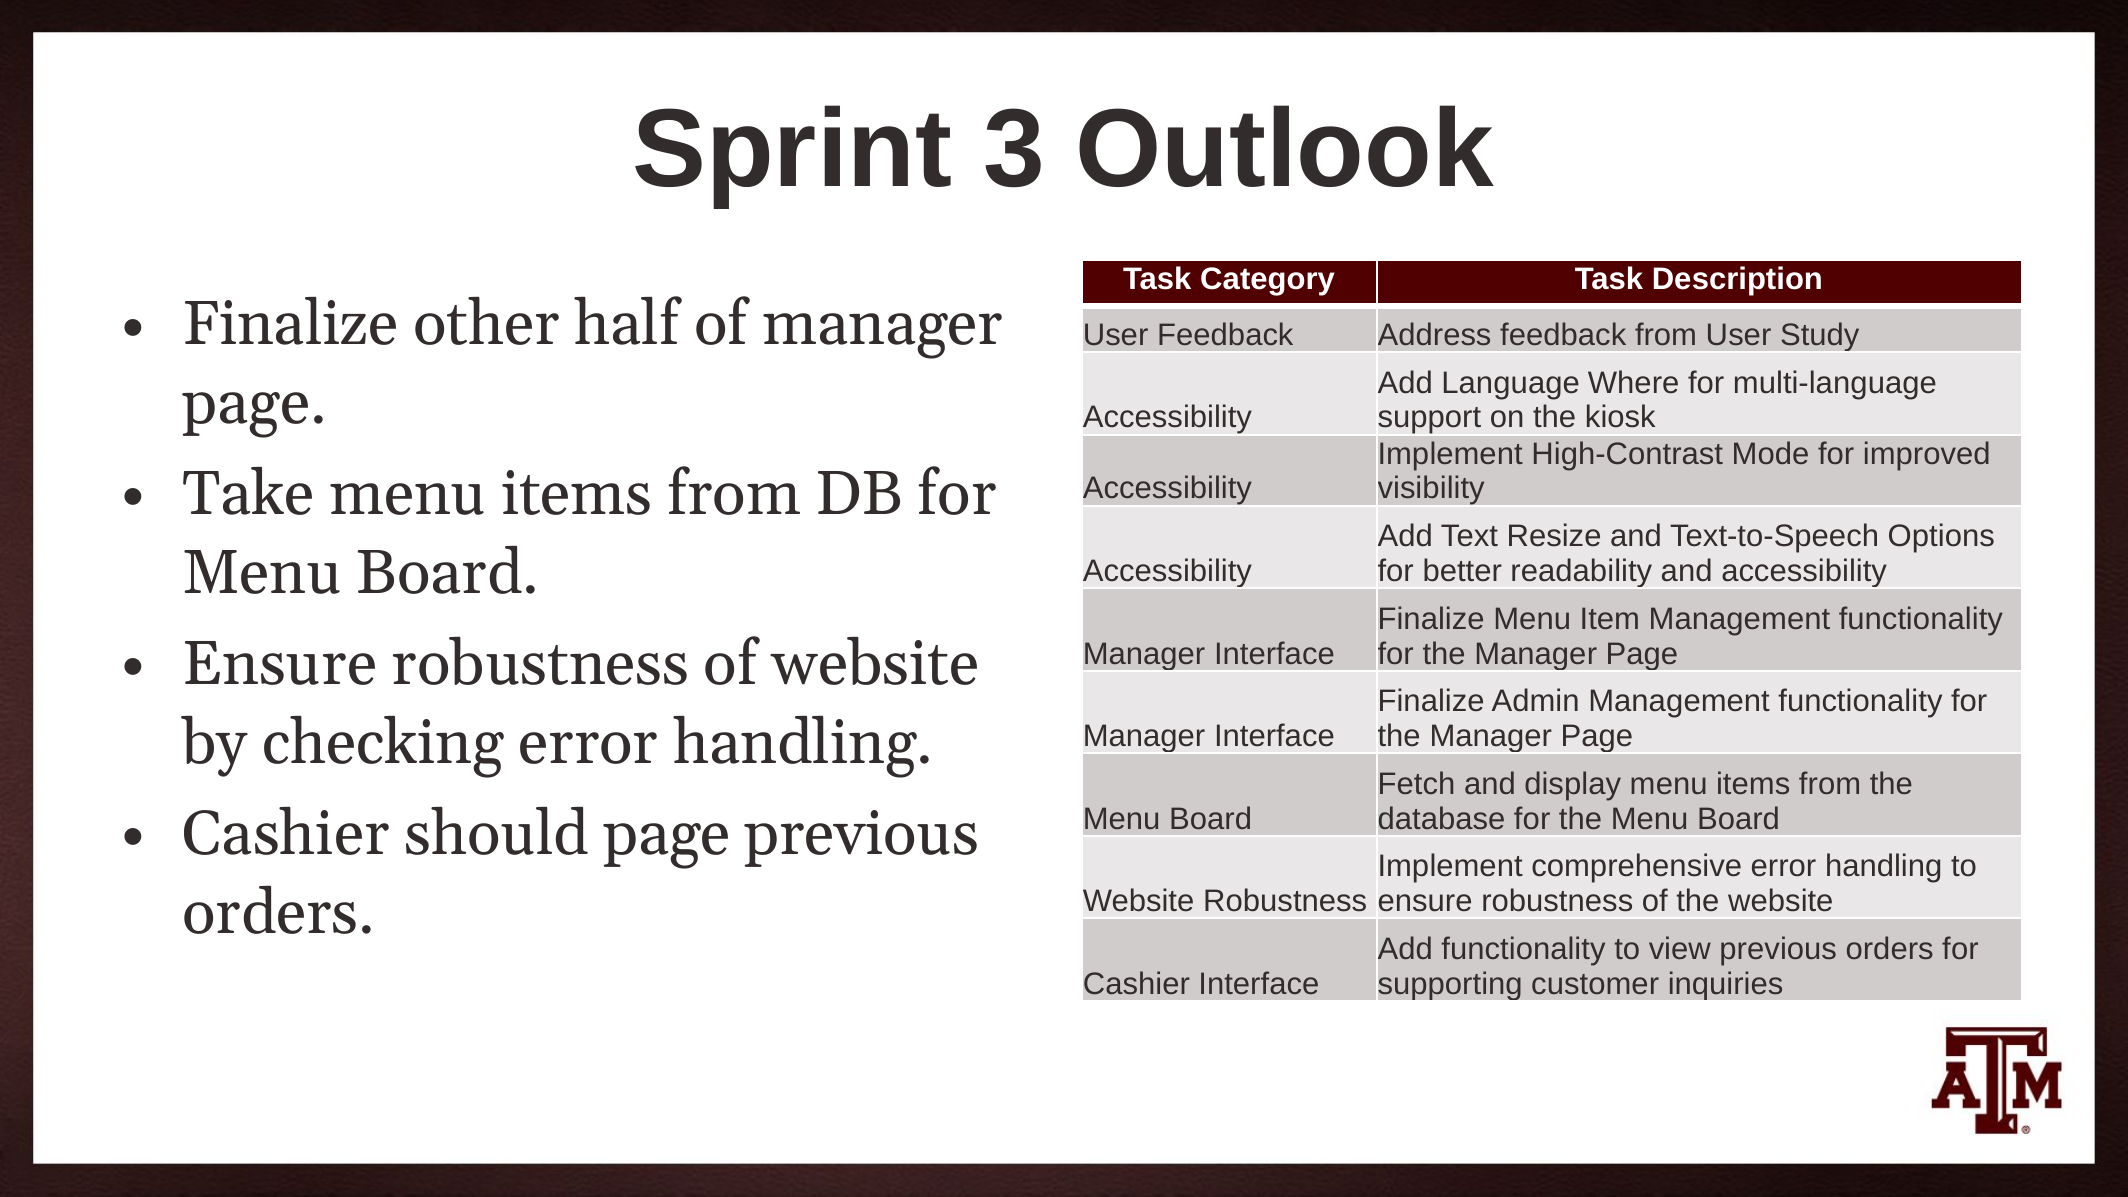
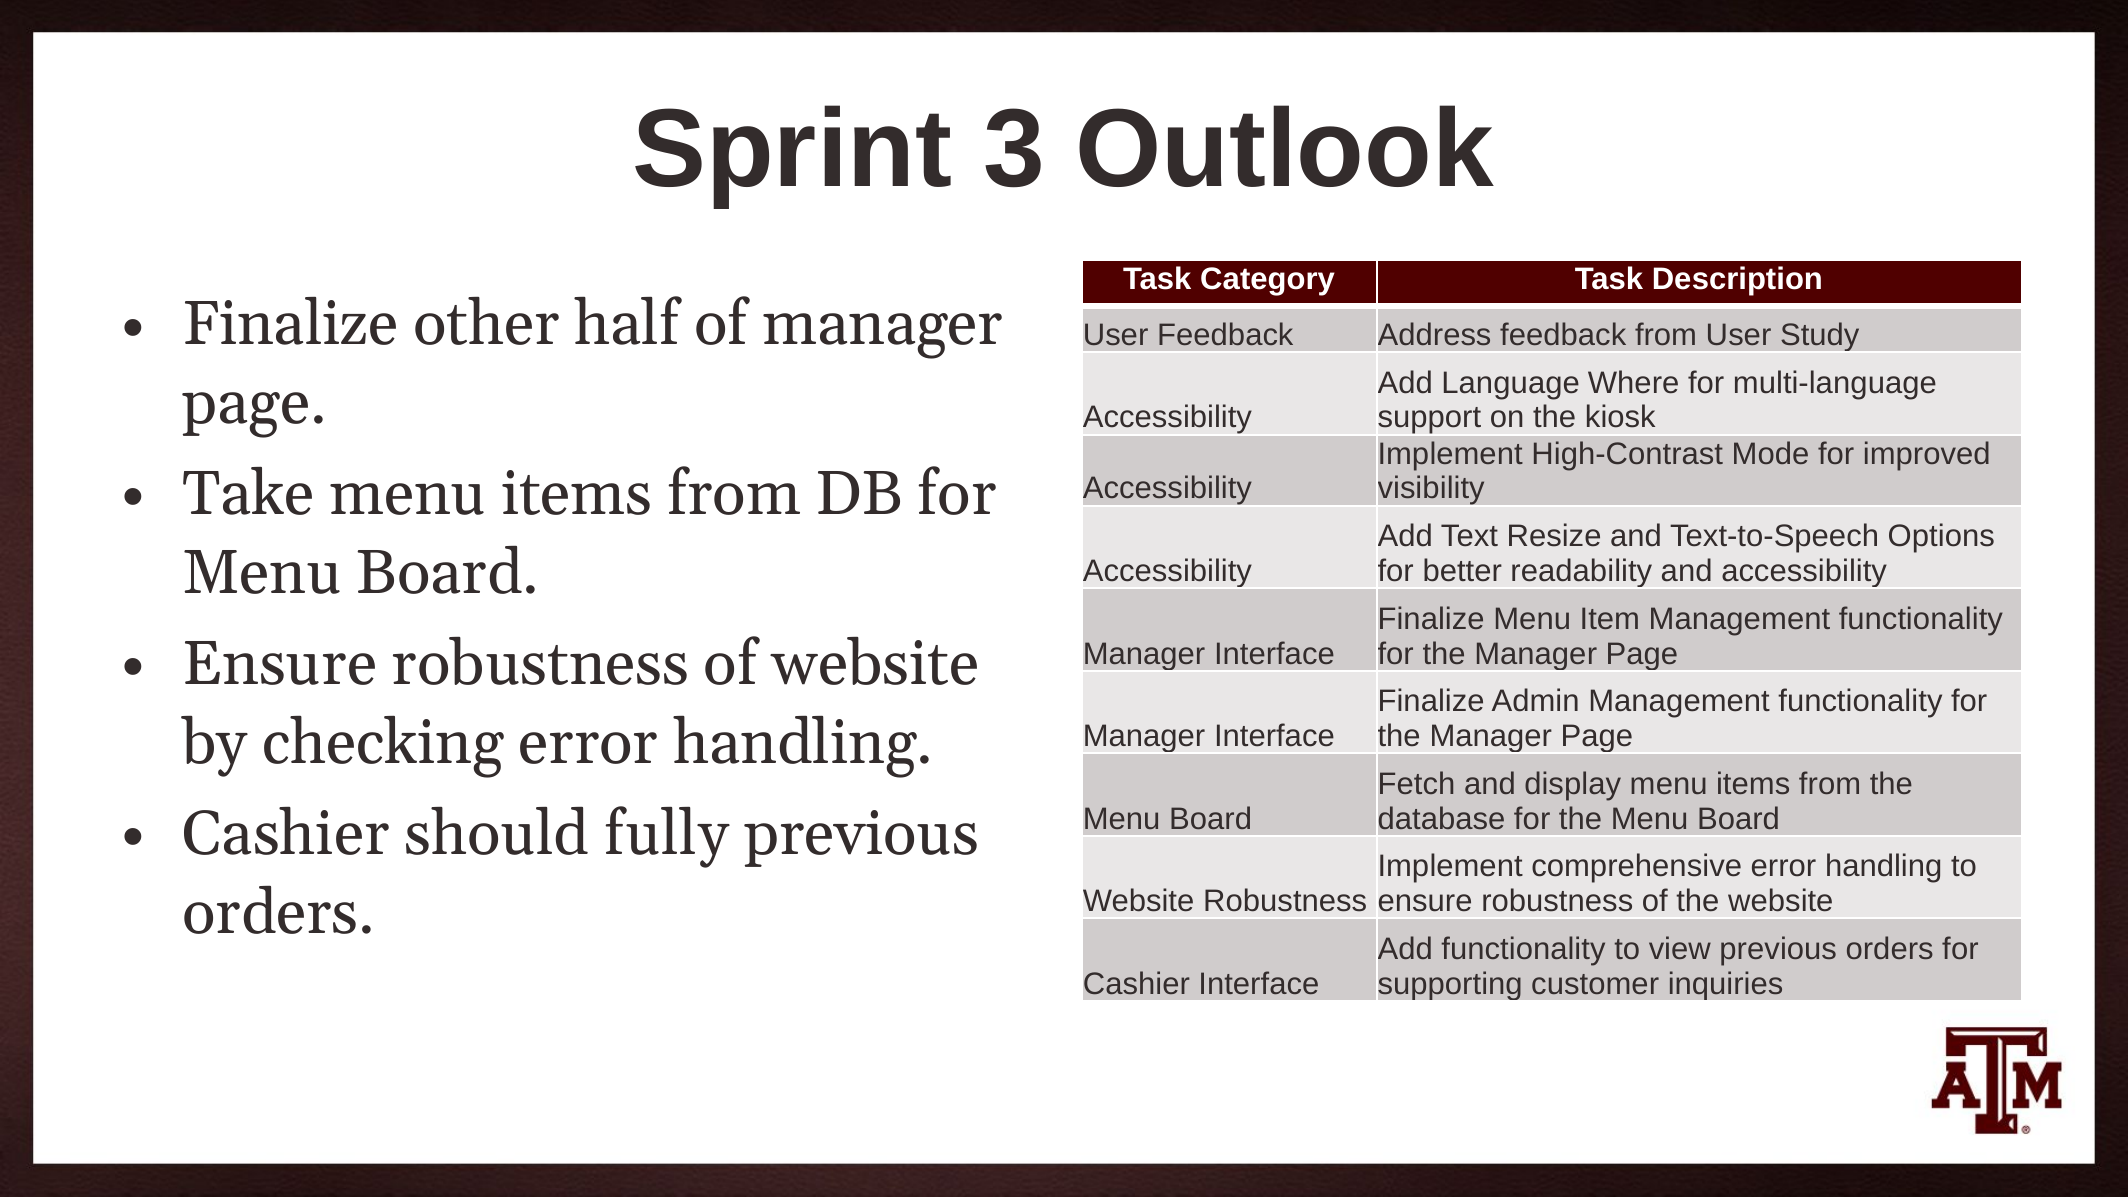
should page: page -> fully (667, 834)
